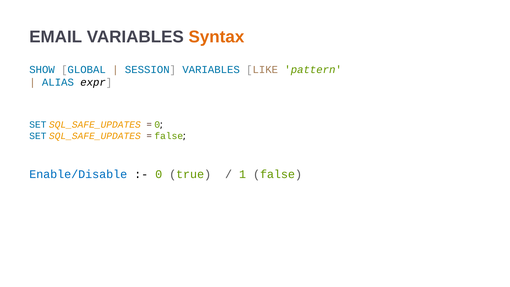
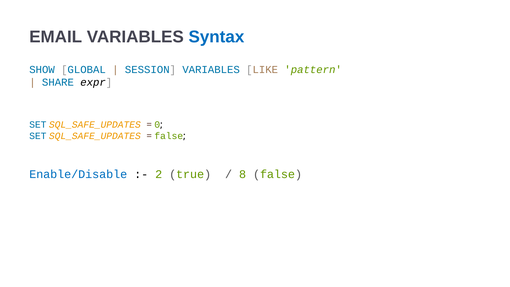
Syntax colour: orange -> blue (216, 37)
ALIAS: ALIAS -> SHARE (58, 82)
0: 0 -> 2 (159, 174)
1: 1 -> 8 (243, 174)
